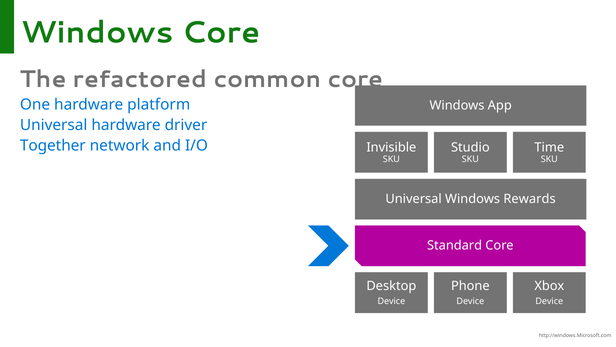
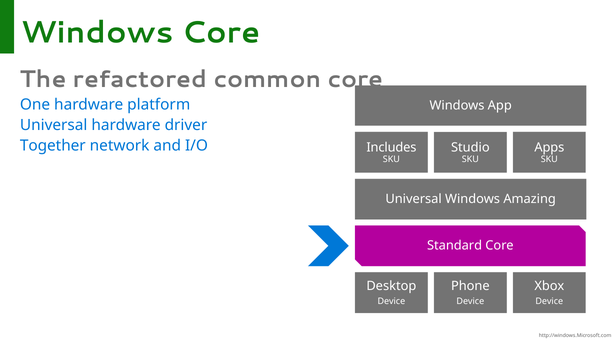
Invisible: Invisible -> Includes (391, 147)
Time: Time -> Apps (549, 147)
Rewards: Rewards -> Amazing (530, 199)
